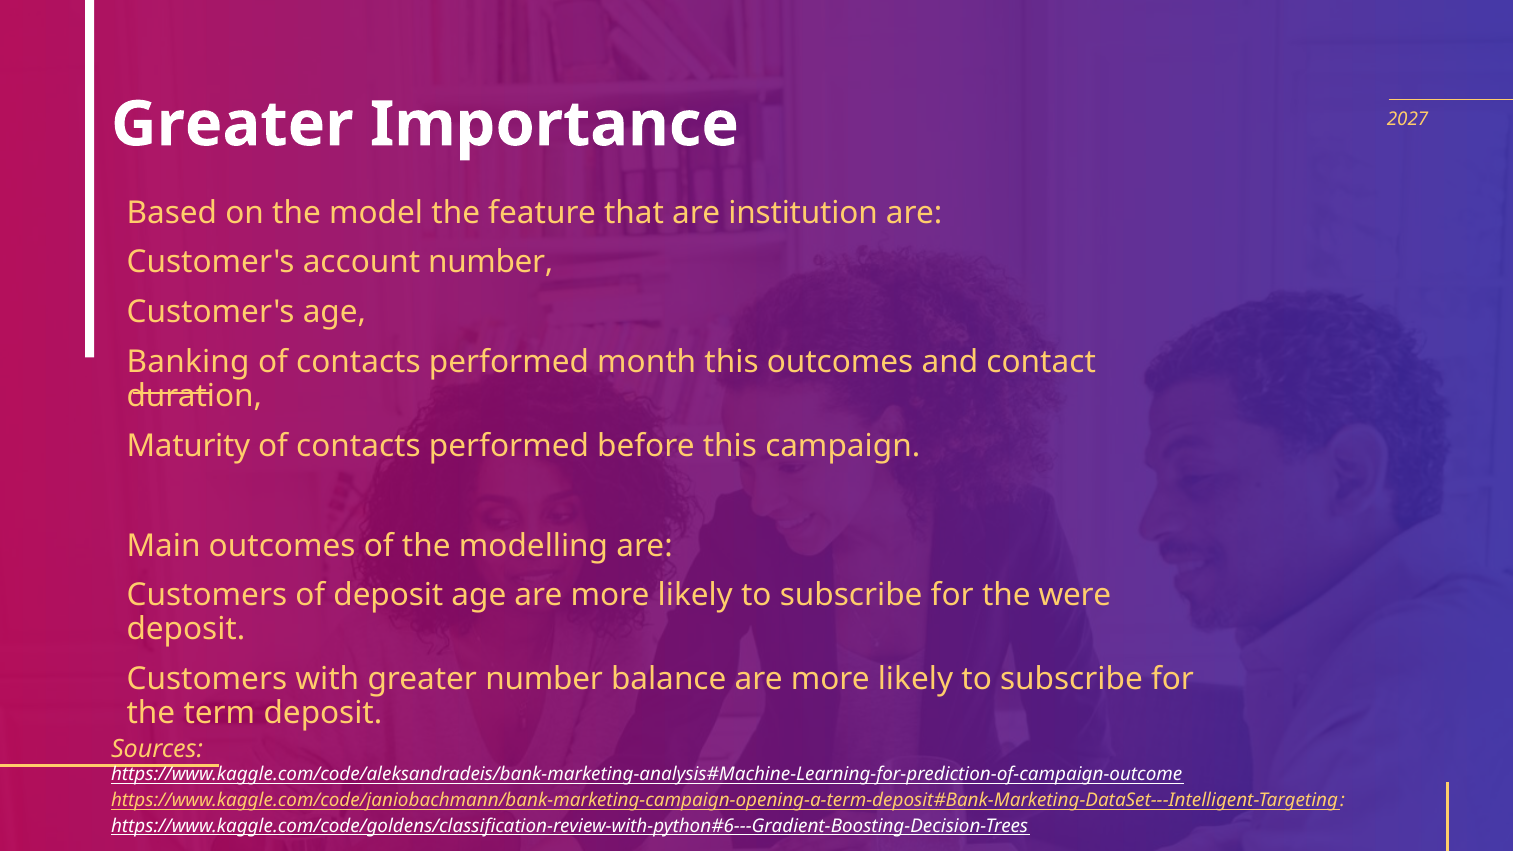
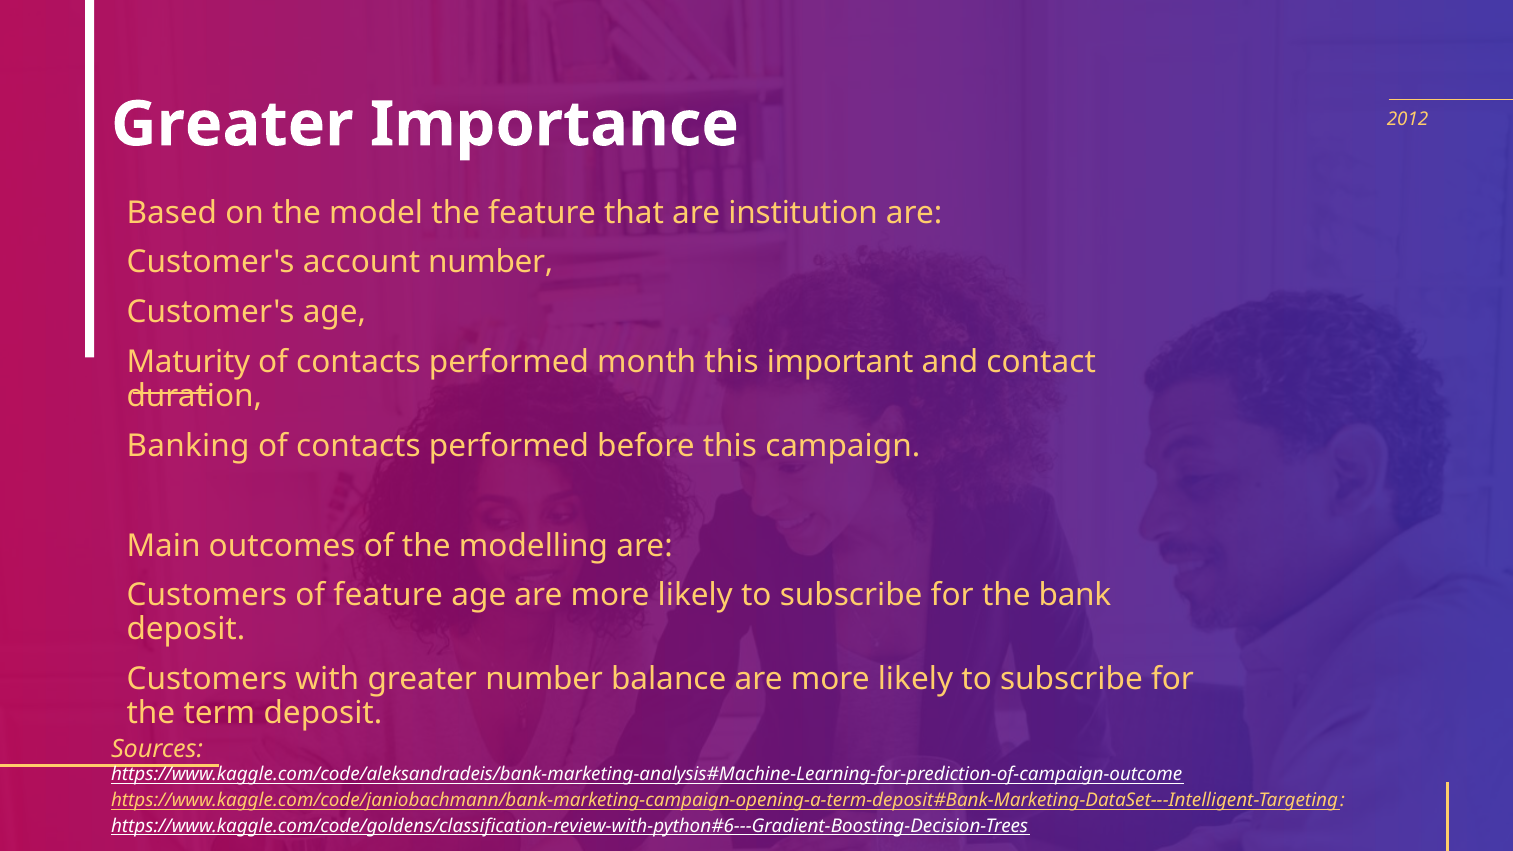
2027: 2027 -> 2012 (1408, 120)
Banking: Banking -> Maturity (188, 362)
this outcomes: outcomes -> important (840, 362)
Maturity: Maturity -> Banking (188, 446)
of deposit: deposit -> feature (388, 595)
were: were -> bank (1075, 595)
